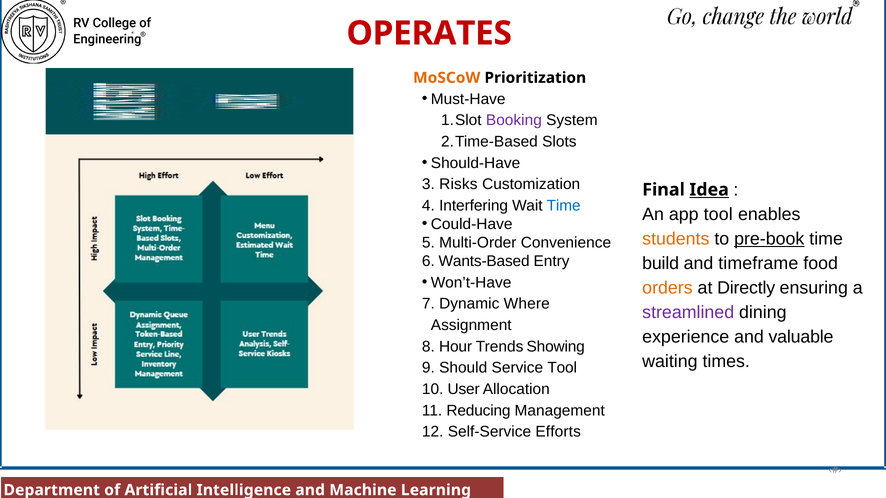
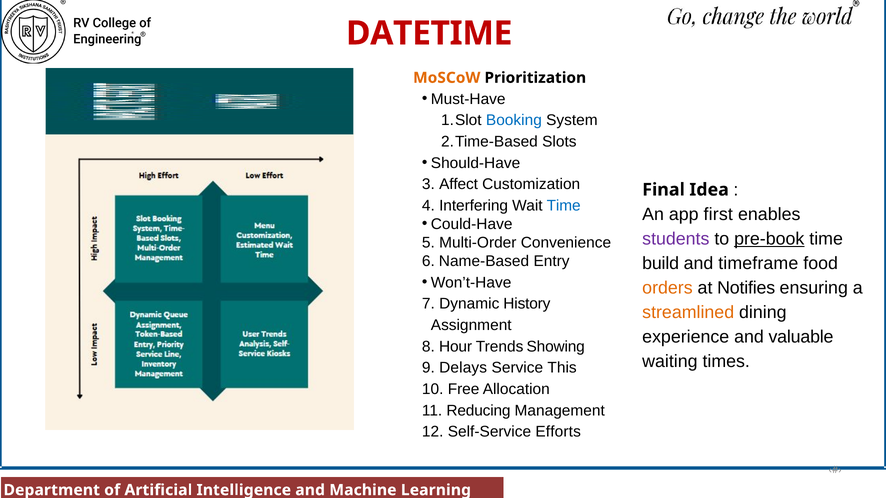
OPERATES: OPERATES -> DATETIME (429, 33)
Booking colour: purple -> blue (514, 120)
Risks: Risks -> Affect (459, 184)
Idea underline: present -> none (709, 190)
app tool: tool -> first (718, 214)
students colour: orange -> purple (676, 239)
Wants-Based: Wants-Based -> Name-Based (484, 261)
Directly: Directly -> Notifies (746, 288)
Where: Where -> History (527, 304)
streamlined colour: purple -> orange (688, 313)
Should: Should -> Delays (463, 368)
Service Tool: Tool -> This (562, 368)
User: User -> Free (464, 389)
